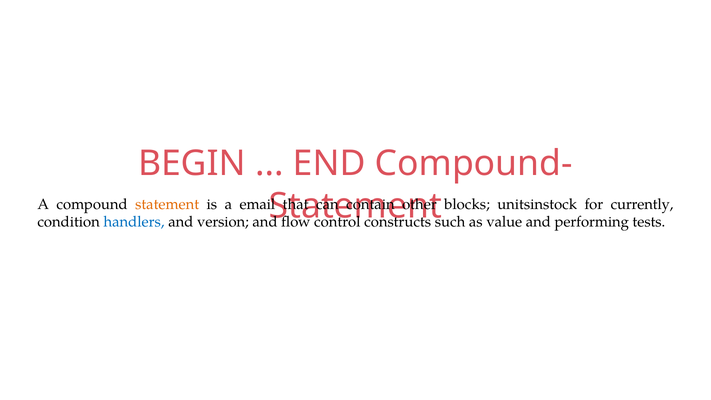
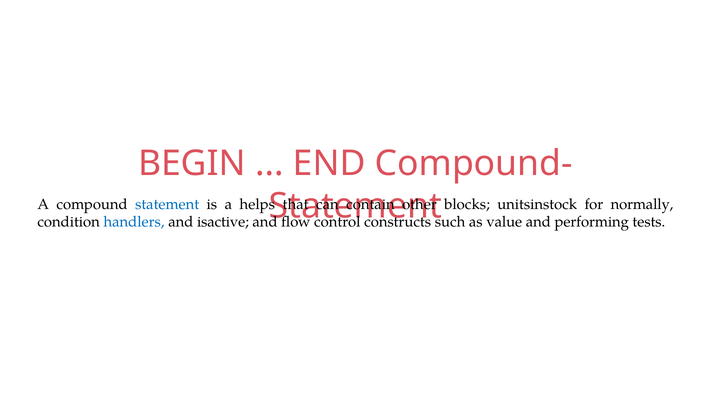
statement colour: orange -> blue (167, 204)
email: email -> helps (257, 204)
currently: currently -> normally (642, 204)
version: version -> isactive (223, 222)
